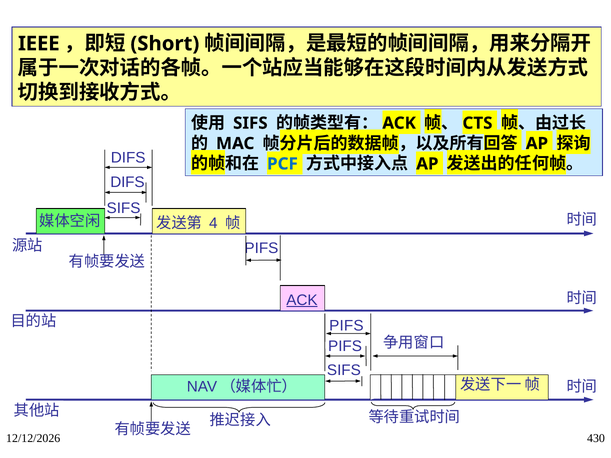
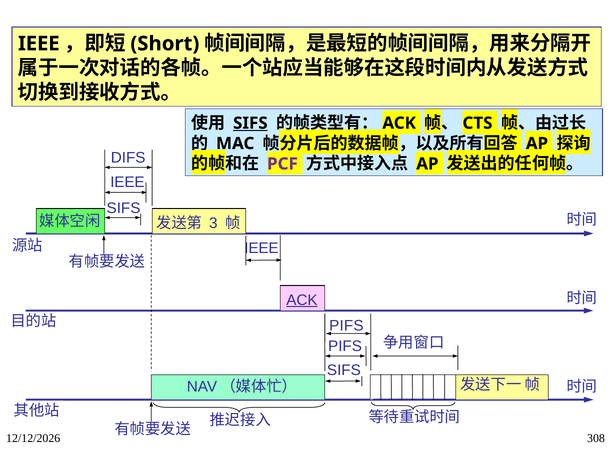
SIFS underline: none -> present (250, 123)
PCF colour: blue -> purple (282, 164)
DIFS: DIFS -> IEEE (127, 182)
4: 4 -> 3 (213, 223)
PIFS: PIFS -> IEEE (262, 248)
430: 430 -> 308 (596, 439)
